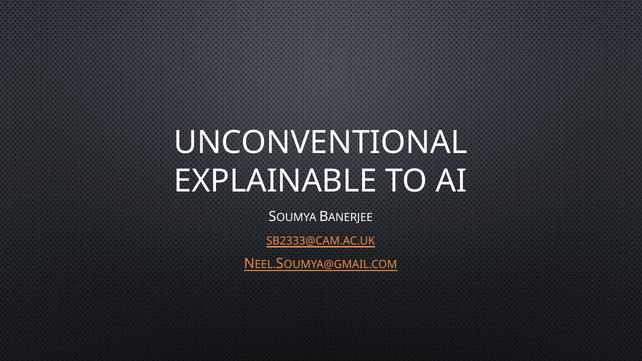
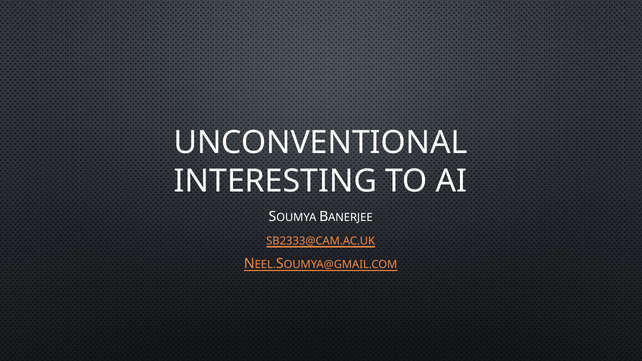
EXPLAINABLE: EXPLAINABLE -> INTERESTING (275, 181)
